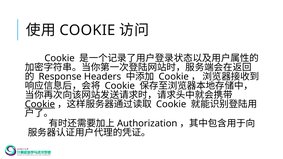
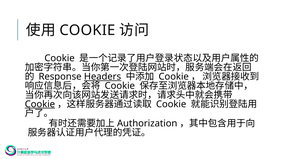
Headers underline: none -> present (103, 77)
